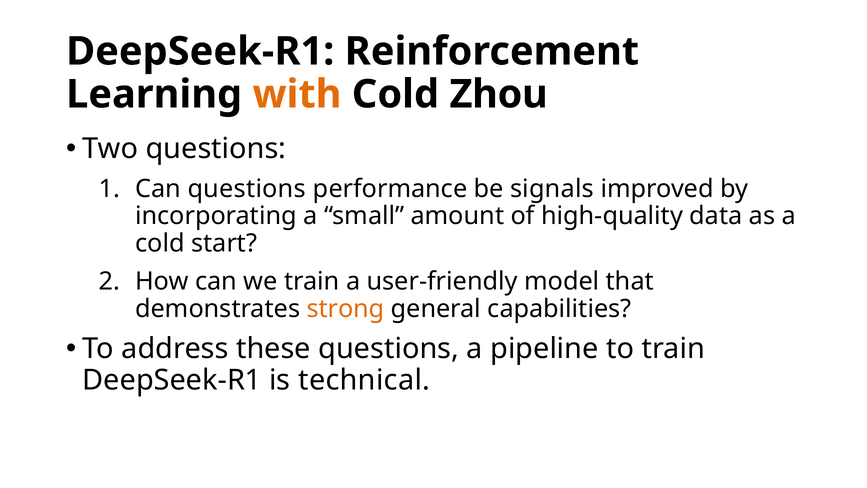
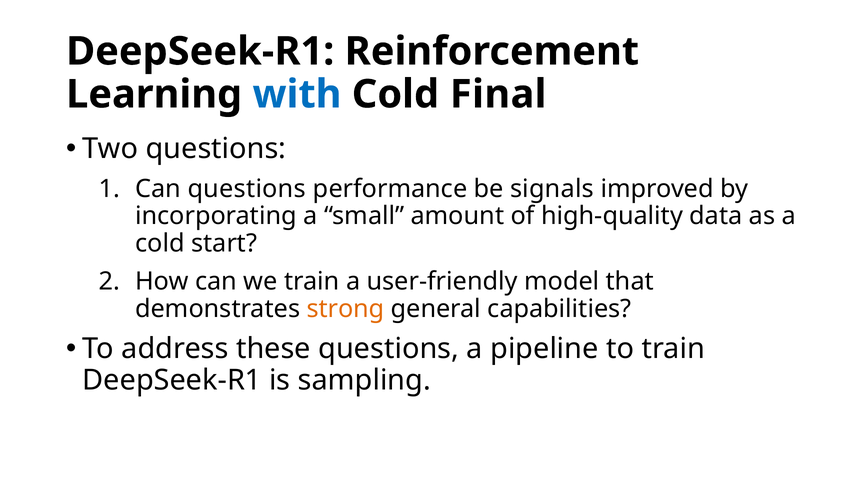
with colour: orange -> blue (297, 94)
Zhou: Zhou -> Final (498, 94)
technical: technical -> sampling (364, 380)
